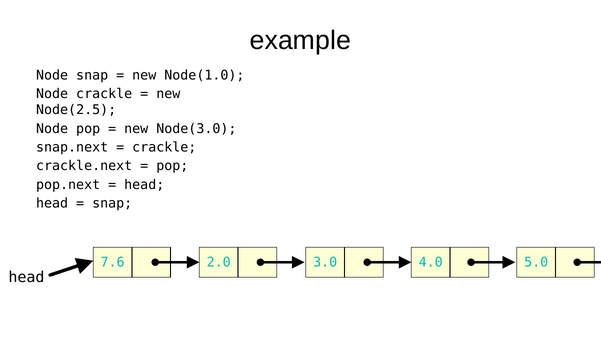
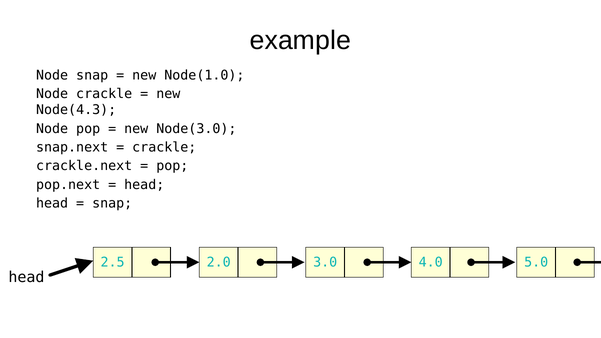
Node(2.5: Node(2.5 -> Node(4.3 (76, 110)
7.6: 7.6 -> 2.5 (113, 263)
